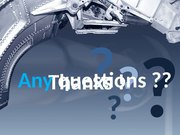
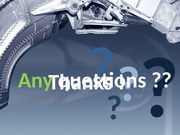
Any colour: light blue -> light green (35, 80)
